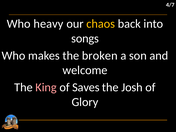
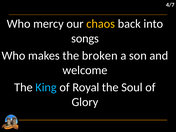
heavy: heavy -> mercy (49, 24)
King colour: pink -> light blue (46, 87)
Saves: Saves -> Royal (86, 87)
Josh: Josh -> Soul (132, 87)
